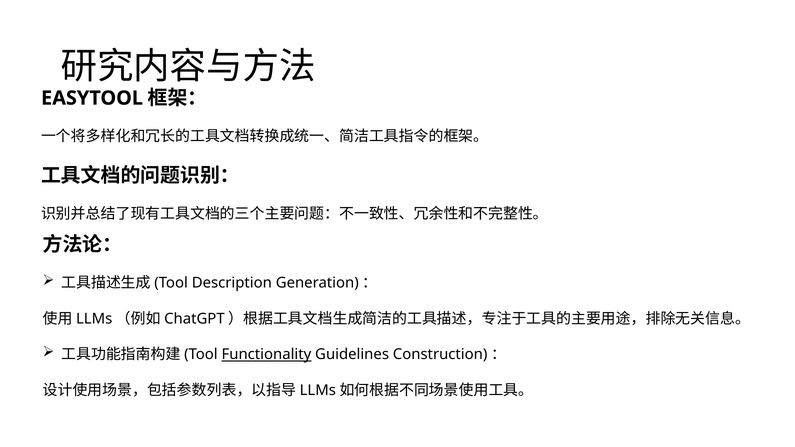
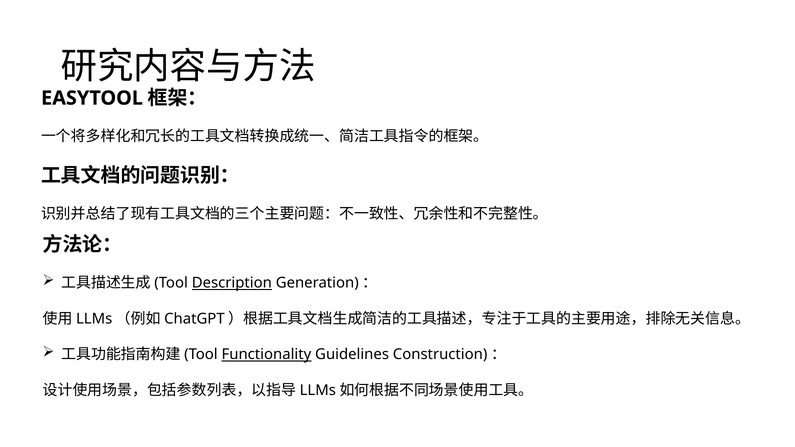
Description underline: none -> present (232, 283)
